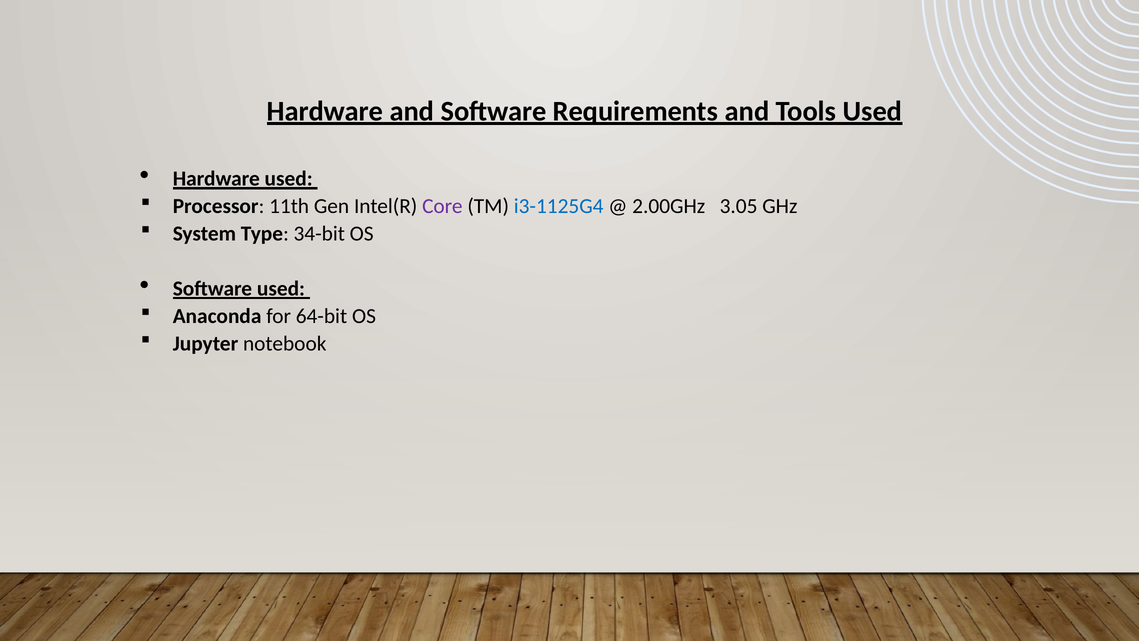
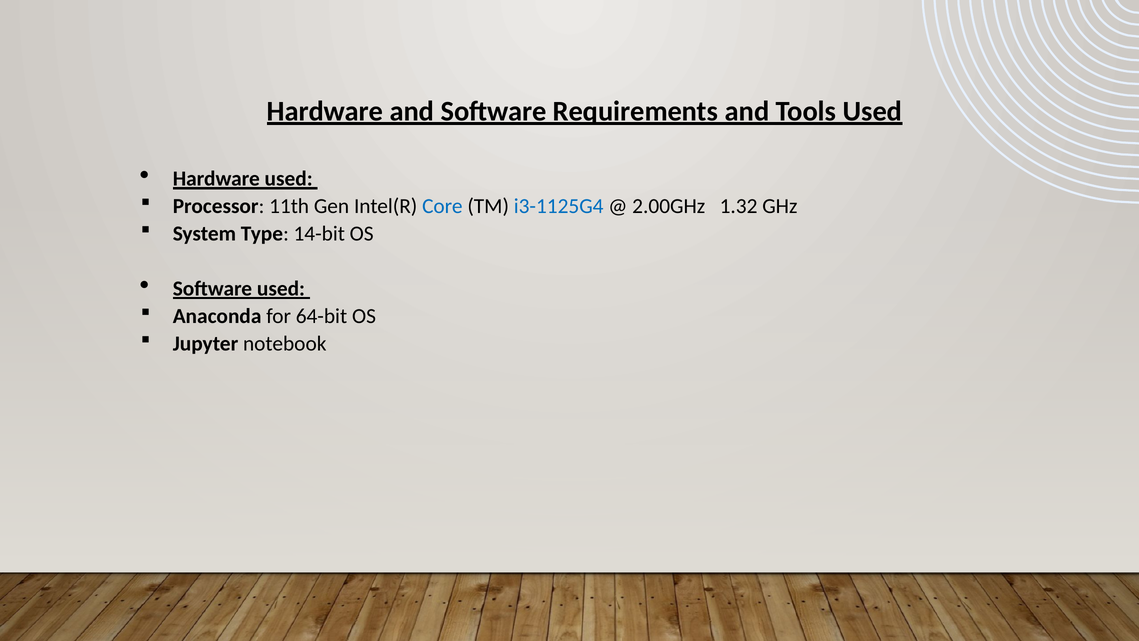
Core colour: purple -> blue (442, 206)
3.05: 3.05 -> 1.32 (739, 206)
34-bit: 34-bit -> 14-bit (319, 234)
